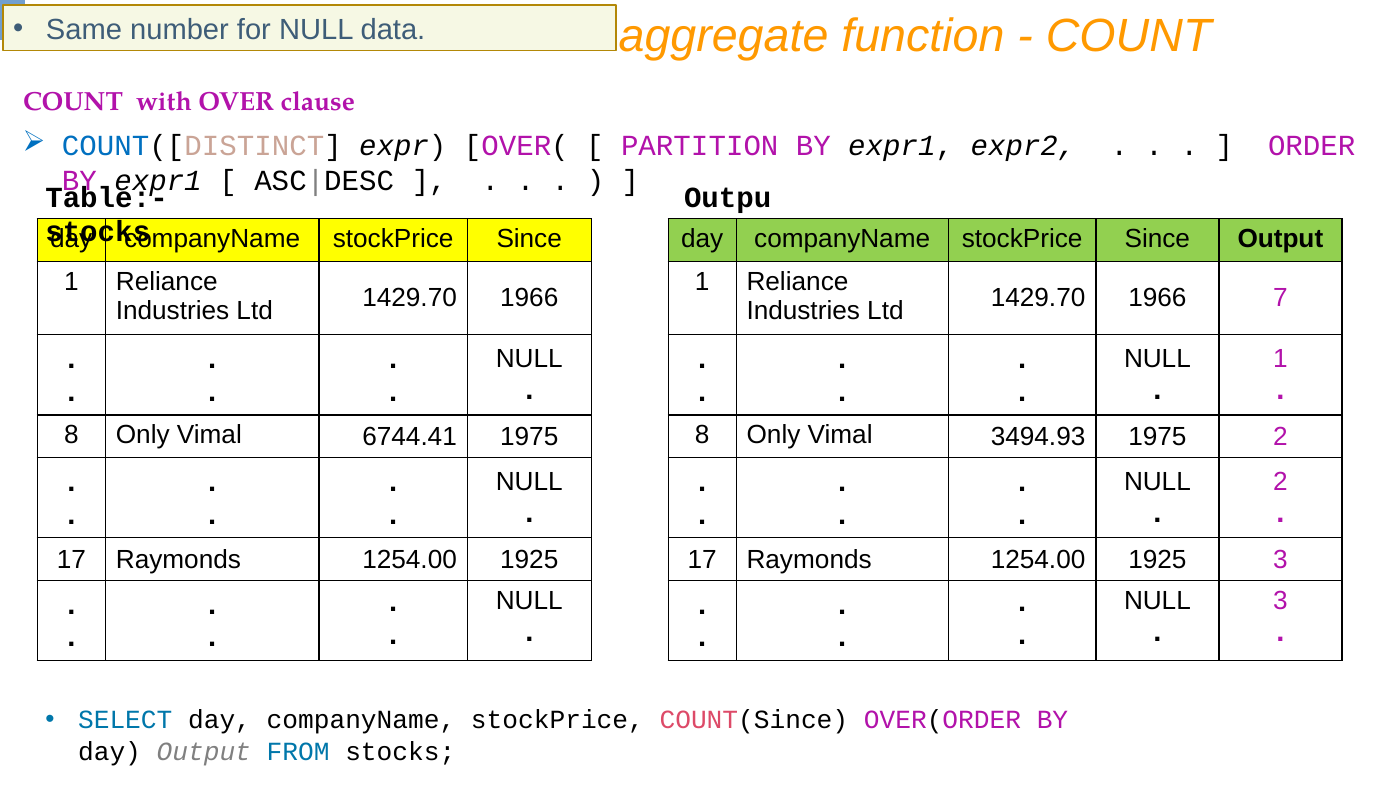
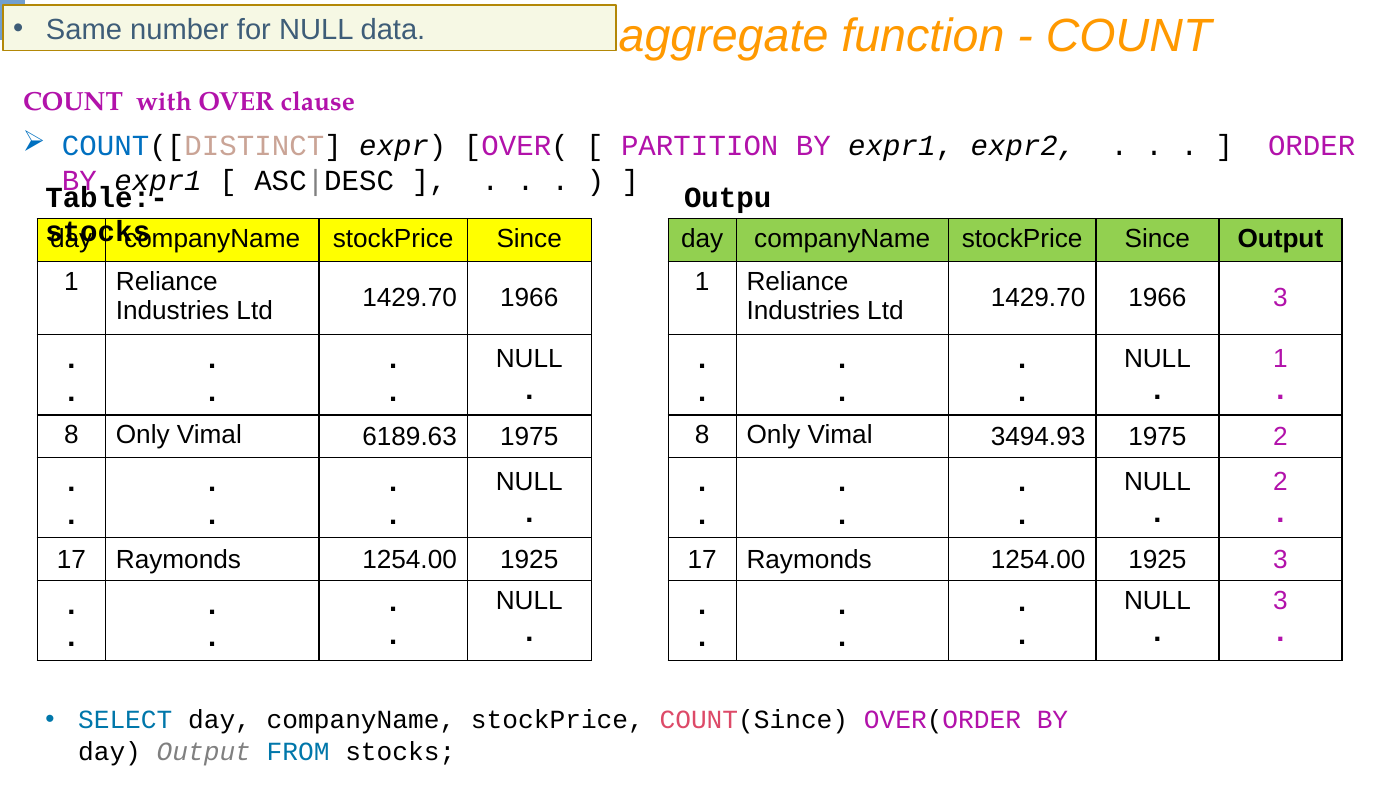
1966 7: 7 -> 3 (1280, 298)
6744.41: 6744.41 -> 6189.63 (410, 437)
